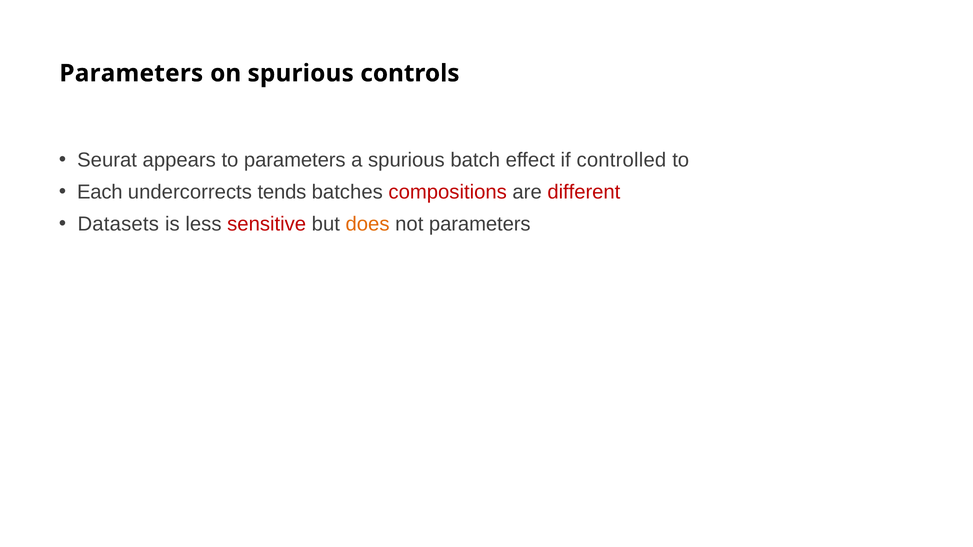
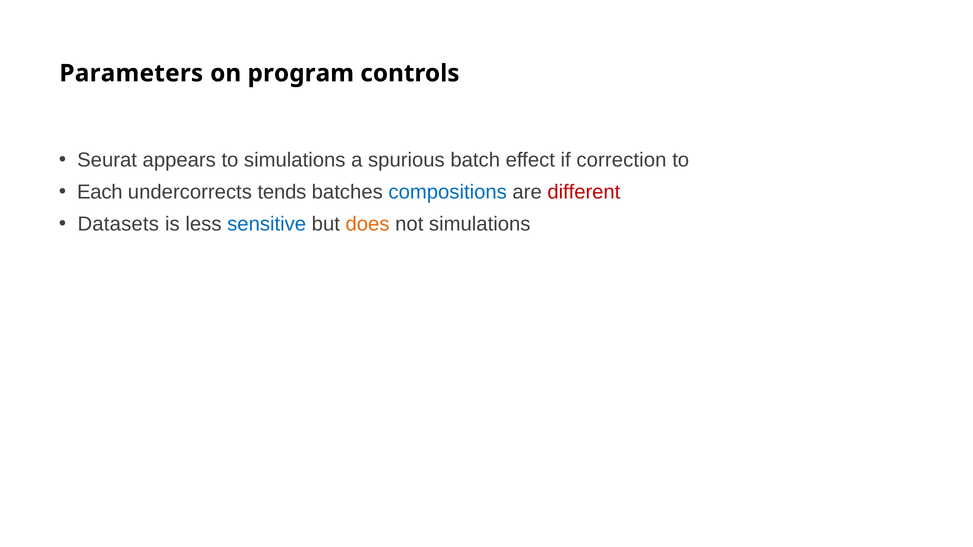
on spurious: spurious -> program (301, 73)
to parameters: parameters -> simulations (295, 160)
controlled: controlled -> correction (621, 160)
compositions colour: red -> blue (448, 192)
sensitive colour: red -> blue (267, 224)
not parameters: parameters -> simulations (480, 224)
